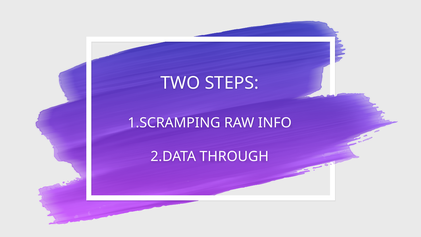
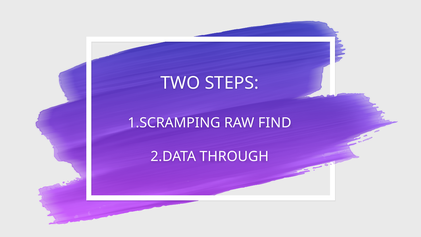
INFO: INFO -> FIND (275, 123)
